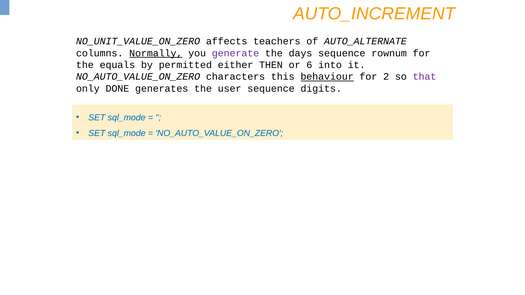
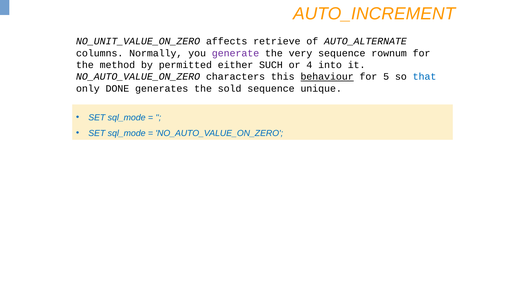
teachers: teachers -> retrieve (277, 41)
Normally underline: present -> none (156, 53)
days: days -> very (301, 53)
equals: equals -> method (117, 65)
THEN: THEN -> SUCH (271, 65)
6: 6 -> 4 (309, 65)
2: 2 -> 5 (386, 77)
that colour: purple -> blue (425, 77)
user: user -> sold (230, 89)
digits: digits -> unique (321, 89)
